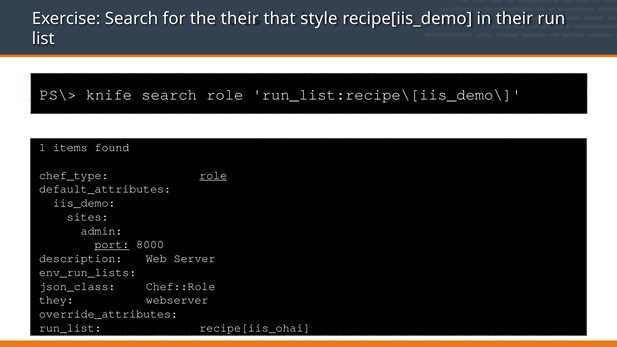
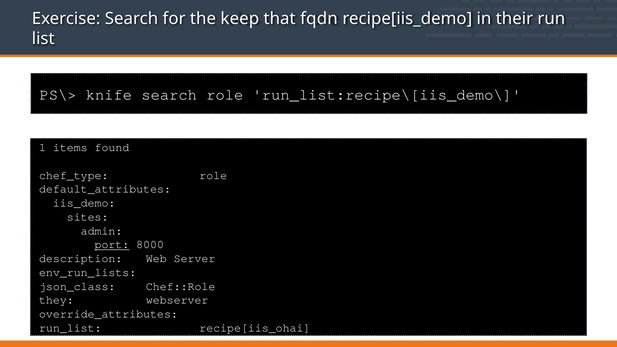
the their: their -> keep (240, 19)
style: style -> fqdn (319, 19)
role underline: present -> none (213, 175)
